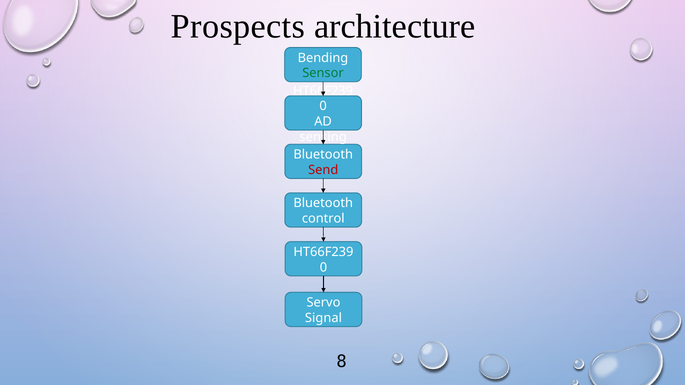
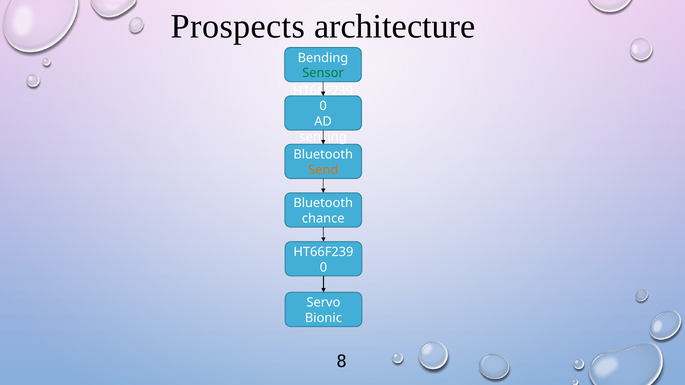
Send colour: red -> orange (323, 170)
control: control -> chance (323, 219)
Signal: Signal -> Bionic (323, 318)
